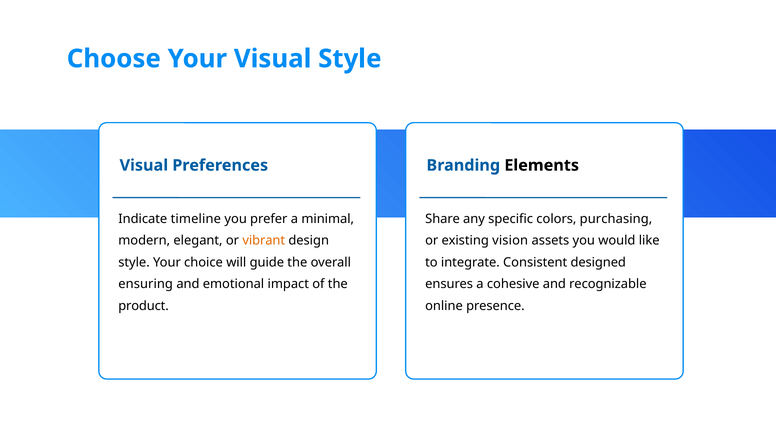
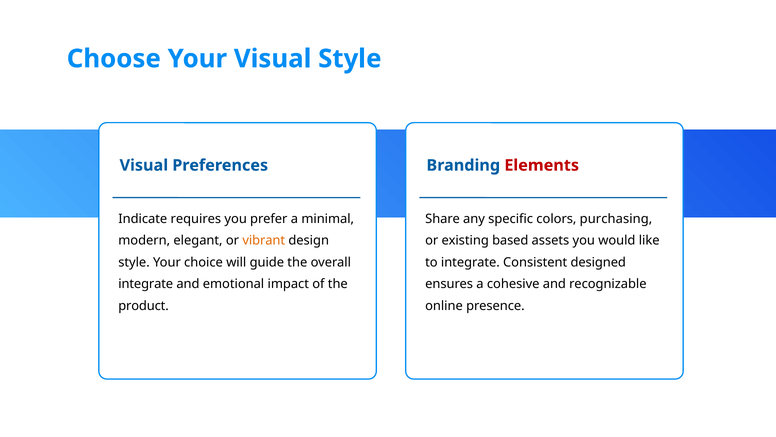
Elements colour: black -> red (542, 165)
timeline: timeline -> requires (196, 219)
vision: vision -> based (510, 240)
ensuring: ensuring -> integrate (146, 284)
